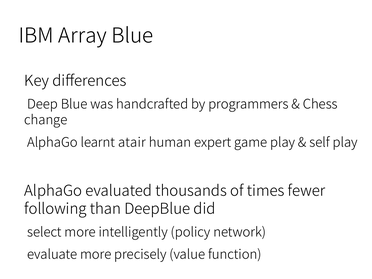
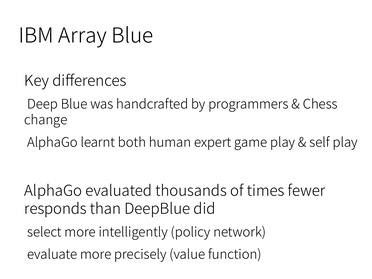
atair: atair -> both (132, 142)
following: following -> responds (55, 209)
